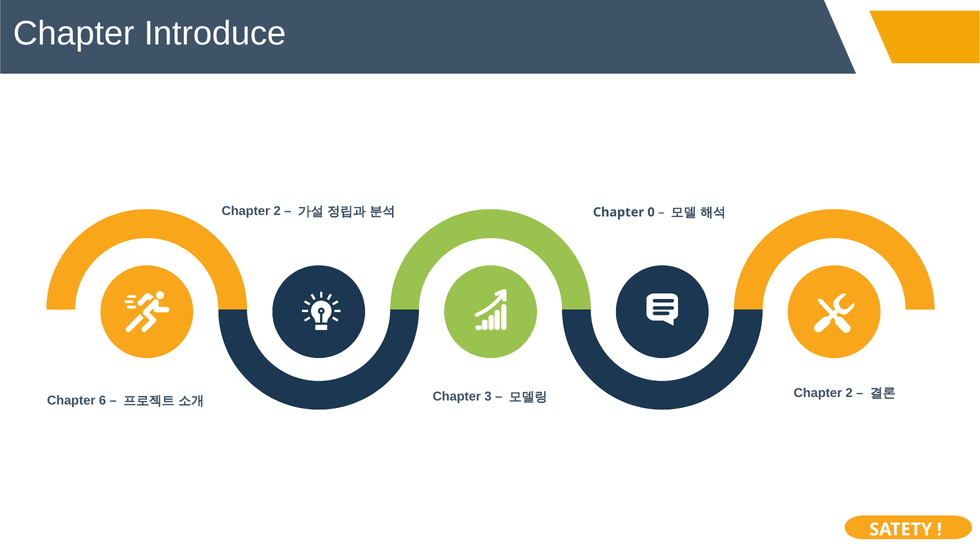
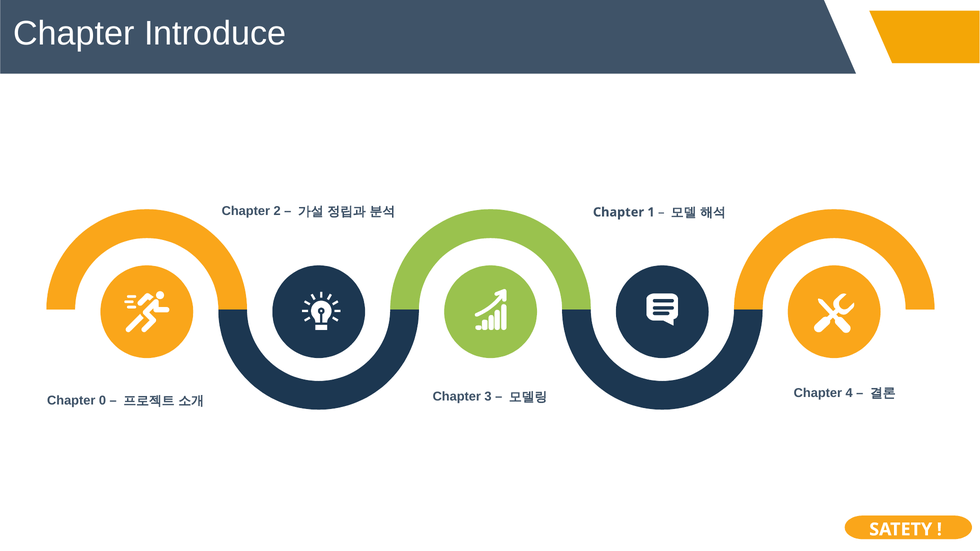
0: 0 -> 1 (651, 212)
2: 2 -> 4 (849, 393)
6: 6 -> 0 (103, 401)
